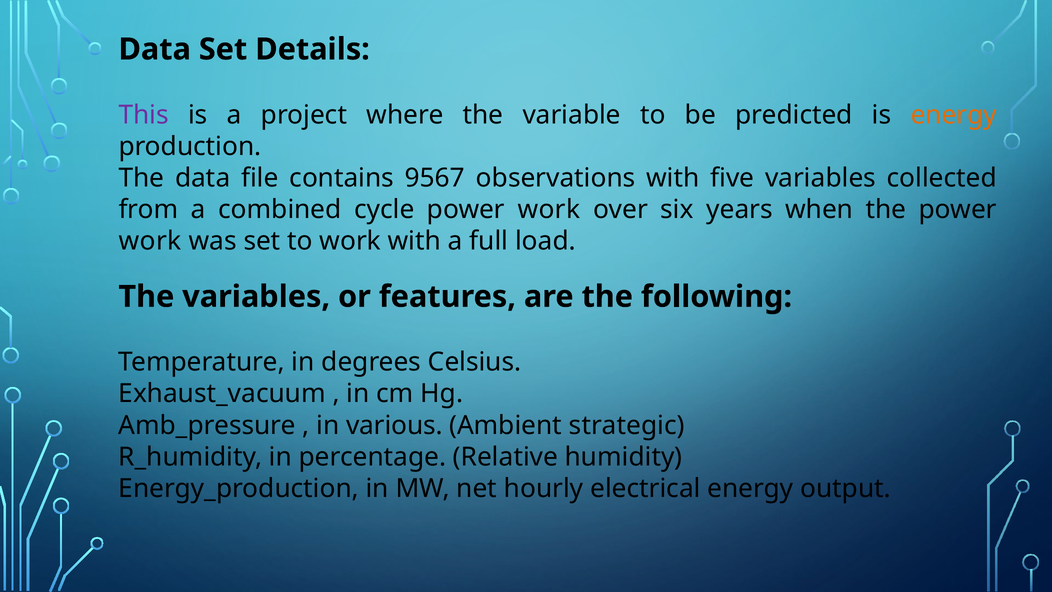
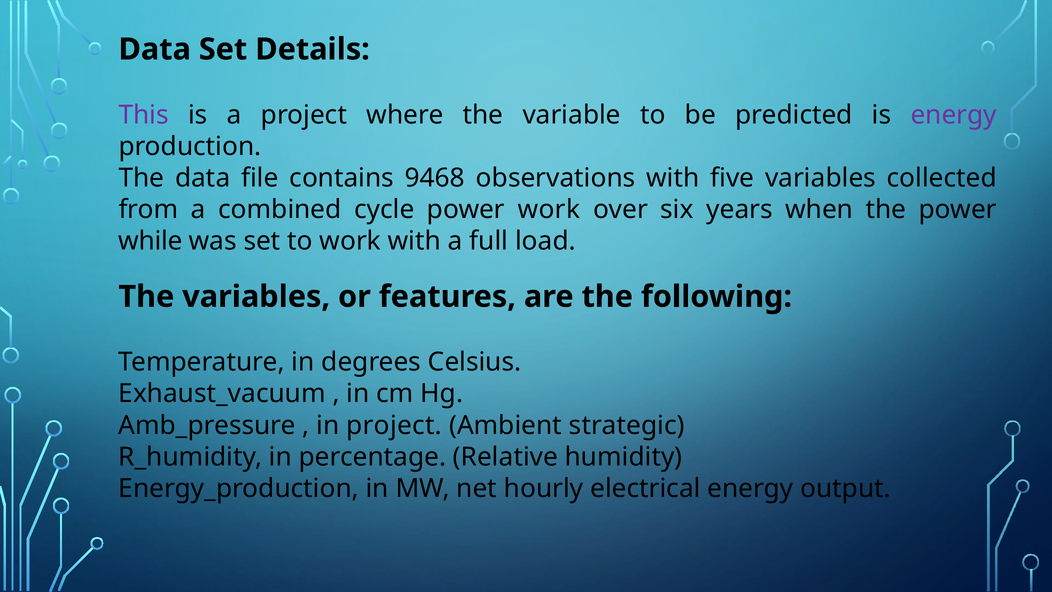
energy colour: orange -> purple (954, 115)
9567: 9567 -> 9468 (435, 178)
work: work -> while (150, 241)
in various: various -> project (394, 425)
